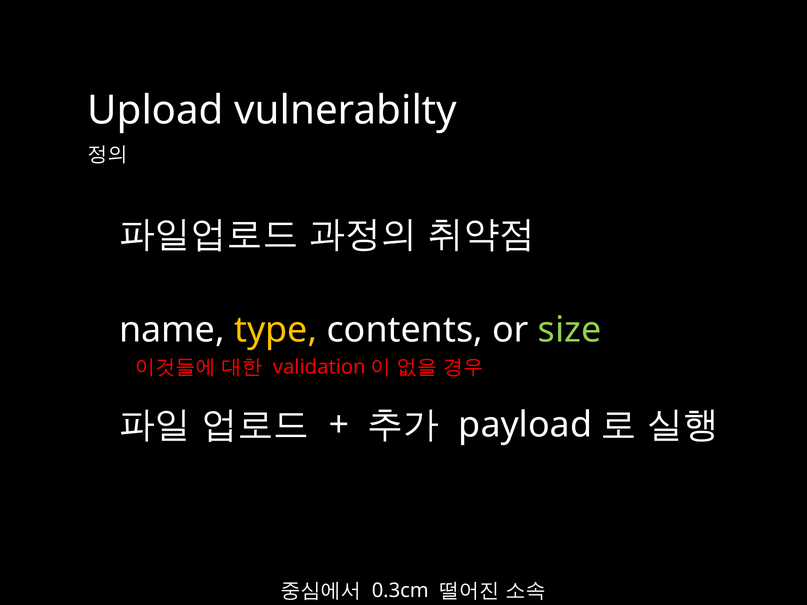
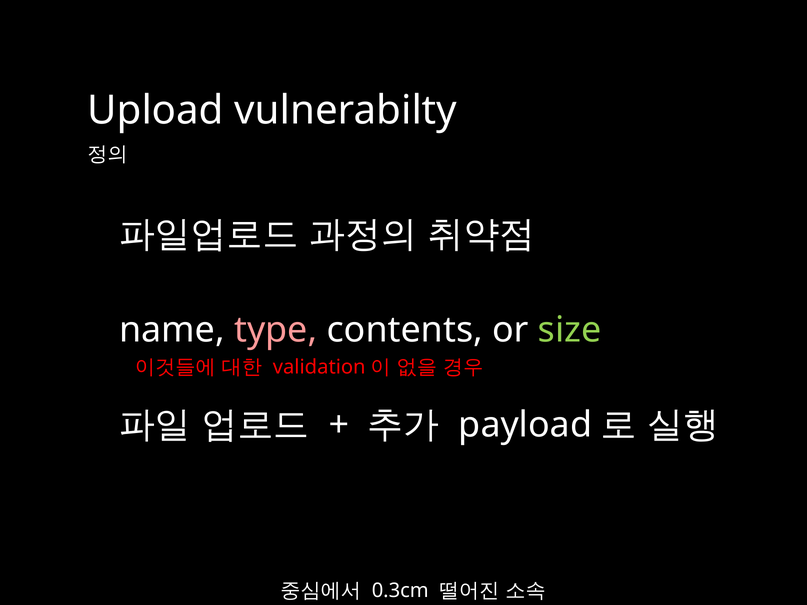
type colour: yellow -> pink (276, 330)
